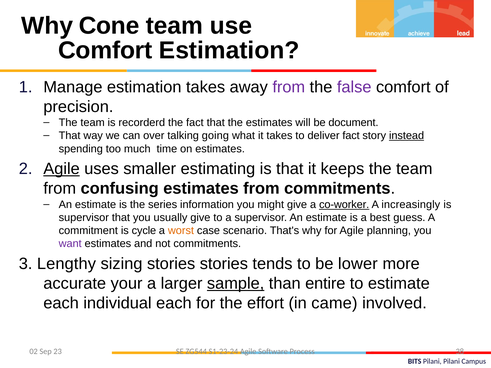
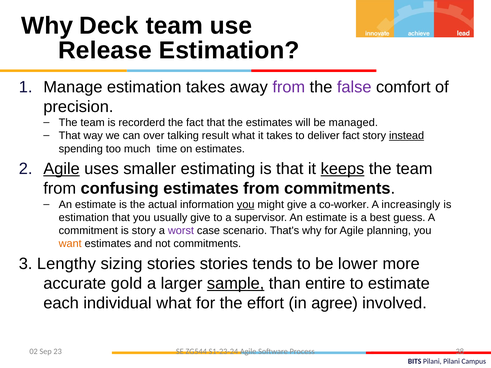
Cone: Cone -> Deck (109, 26)
Comfort: Comfort -> Release (105, 50)
document: document -> managed (353, 123)
going: going -> result (215, 136)
keeps underline: none -> present (342, 169)
series: series -> actual (163, 205)
you underline: none -> present (246, 205)
co-worker underline: present -> none (344, 205)
supervisor: supervisor -> estimation (84, 218)
is cycle: cycle -> story (144, 231)
worst colour: orange -> purple (181, 231)
want colour: purple -> orange (70, 244)
your: your -> gold (126, 284)
individual each: each -> what (174, 303)
came: came -> agree (335, 303)
